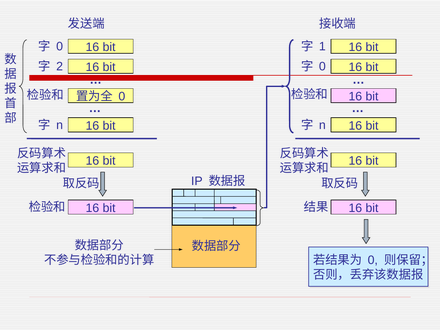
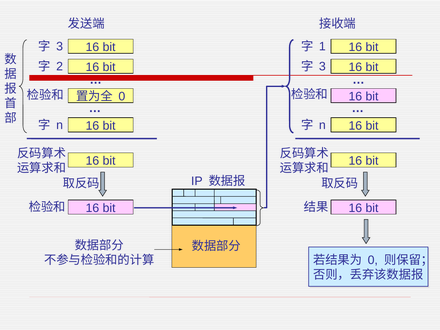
0: 0 -> 3 (60, 47)
0: 0 -> 3 (322, 67)
